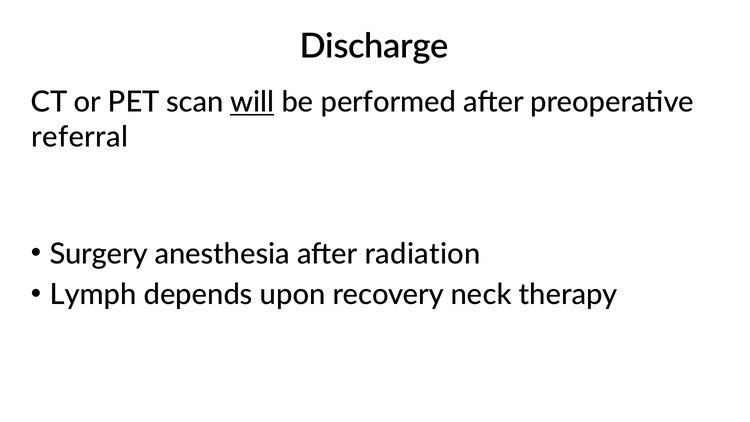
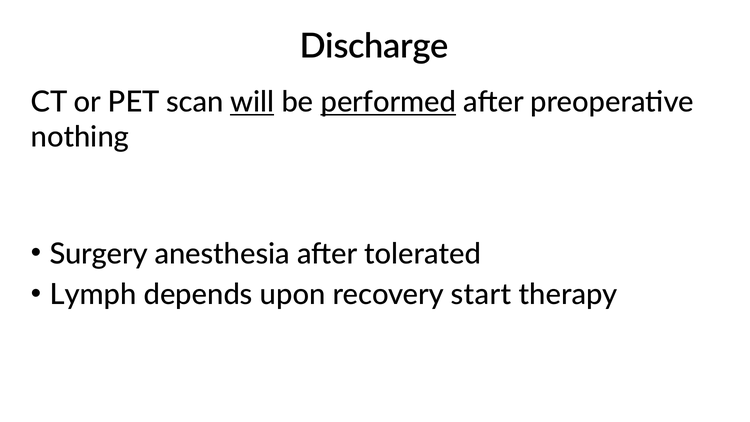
performed underline: none -> present (388, 102)
referral: referral -> nothing (80, 137)
radiation: radiation -> tolerated (423, 254)
neck: neck -> start (481, 295)
